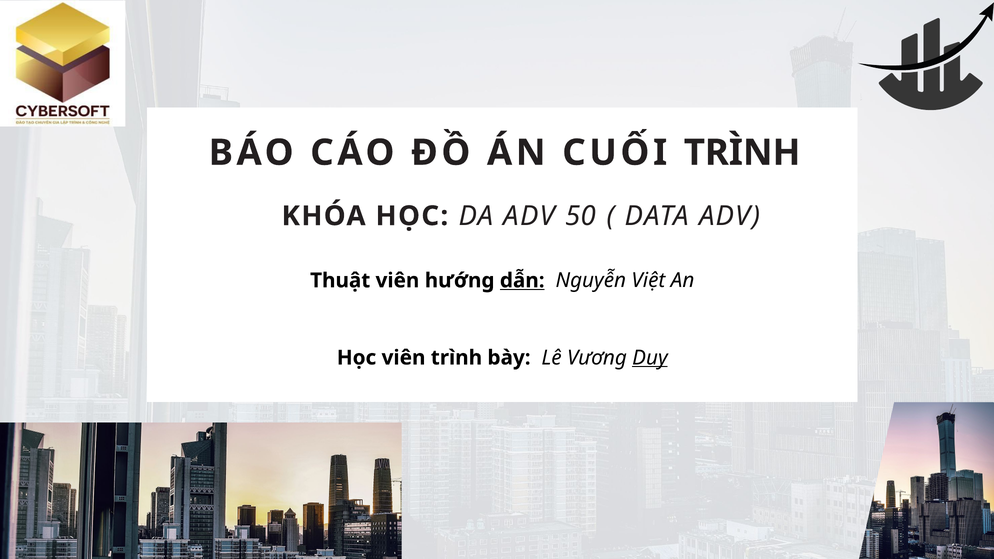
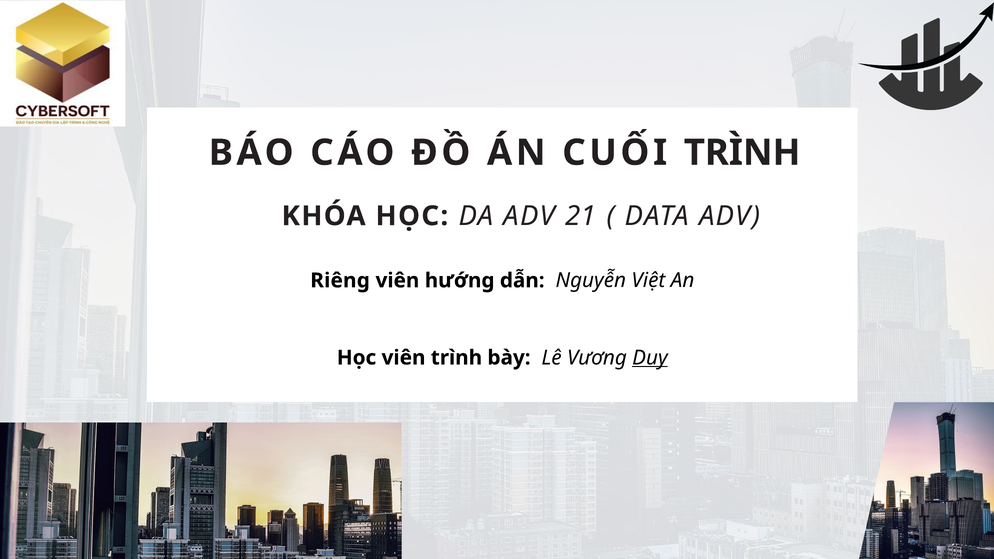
50: 50 -> 21 (581, 216)
Thuật: Thuật -> Riêng (340, 281)
dẫn underline: present -> none (522, 281)
